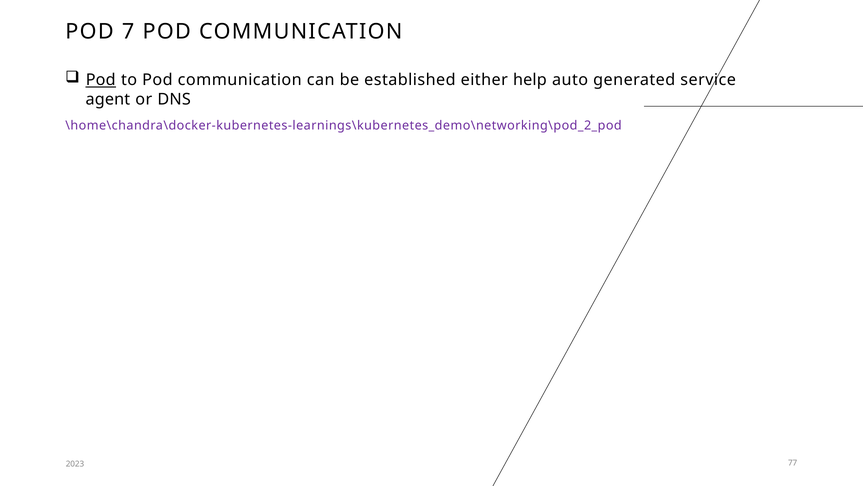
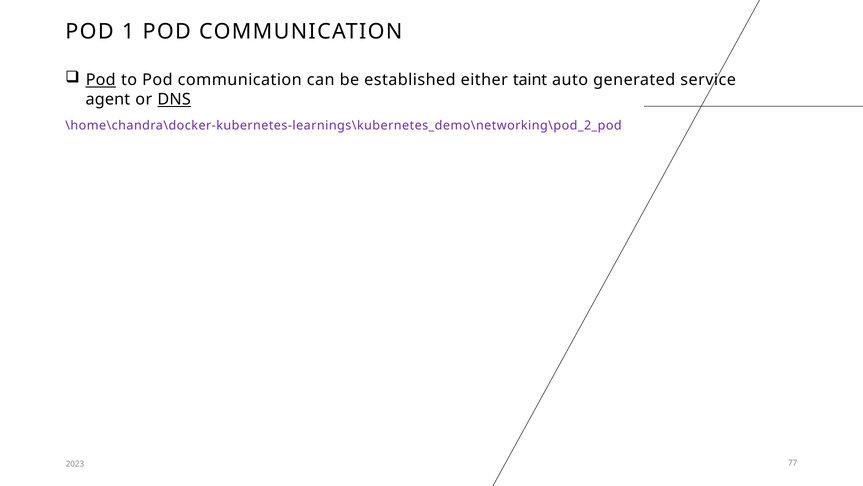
7: 7 -> 1 (128, 32)
help: help -> taint (530, 80)
DNS underline: none -> present (174, 99)
